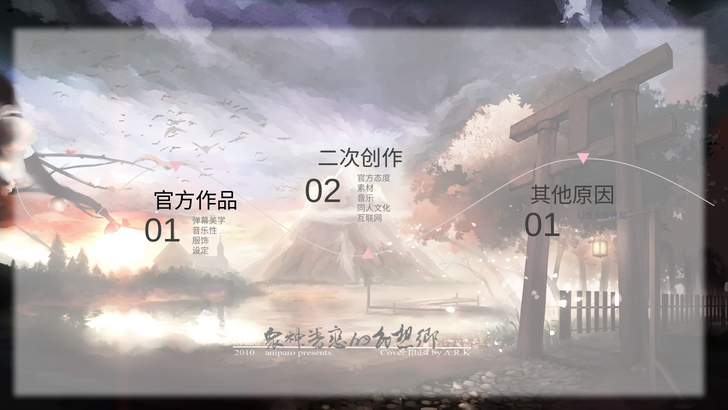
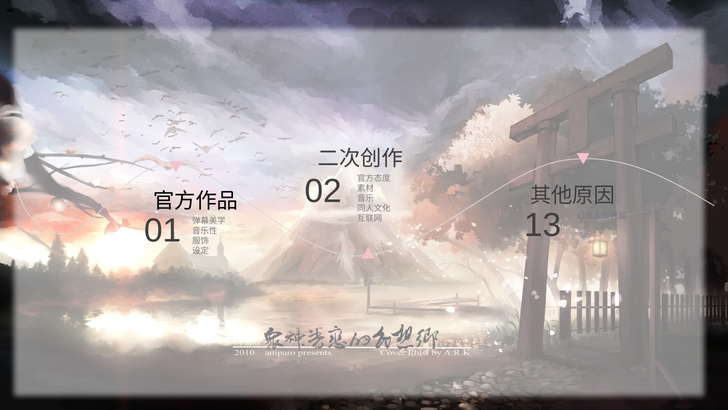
01 01: 01 -> 13 (543, 225)
